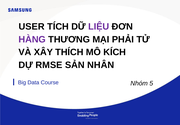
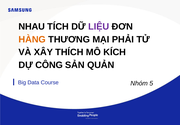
USER: USER -> NHAU (32, 27)
HÀNG colour: purple -> orange (32, 39)
RMSE: RMSE -> CÔNG (49, 65)
NHÂN: NHÂN -> QUẢN (101, 65)
